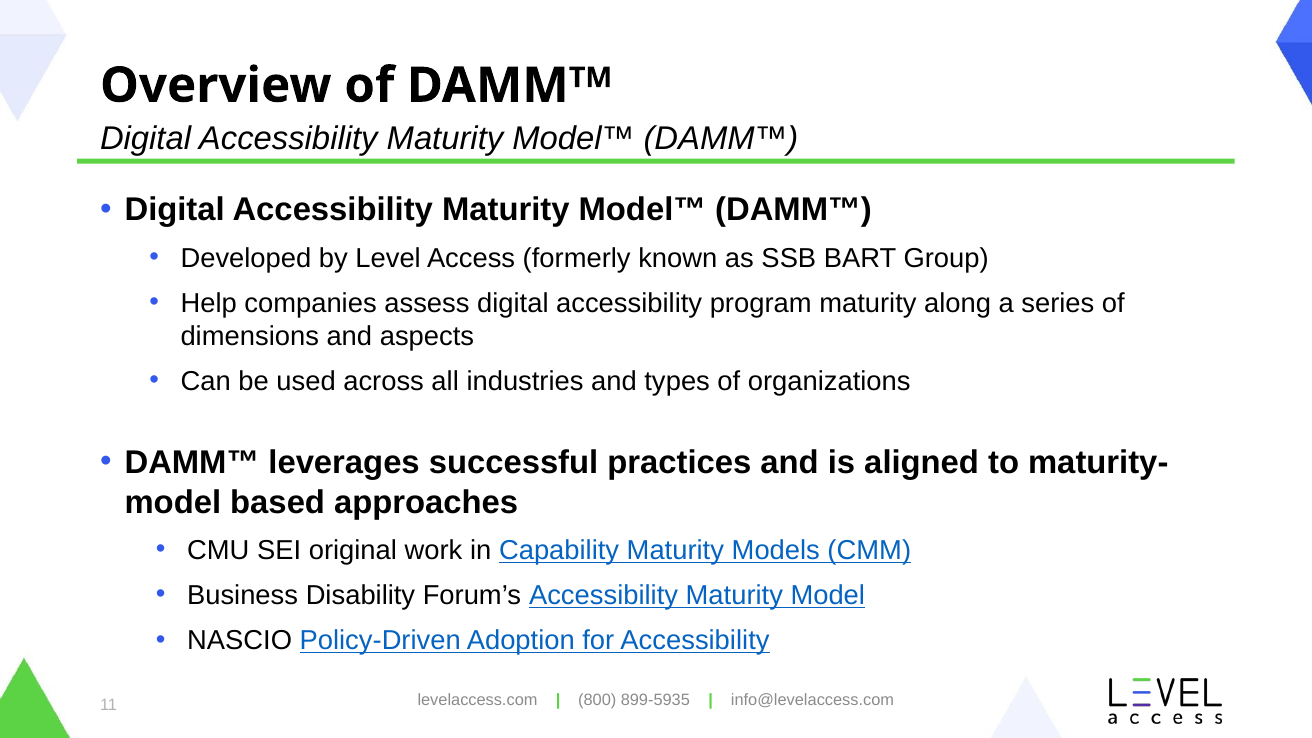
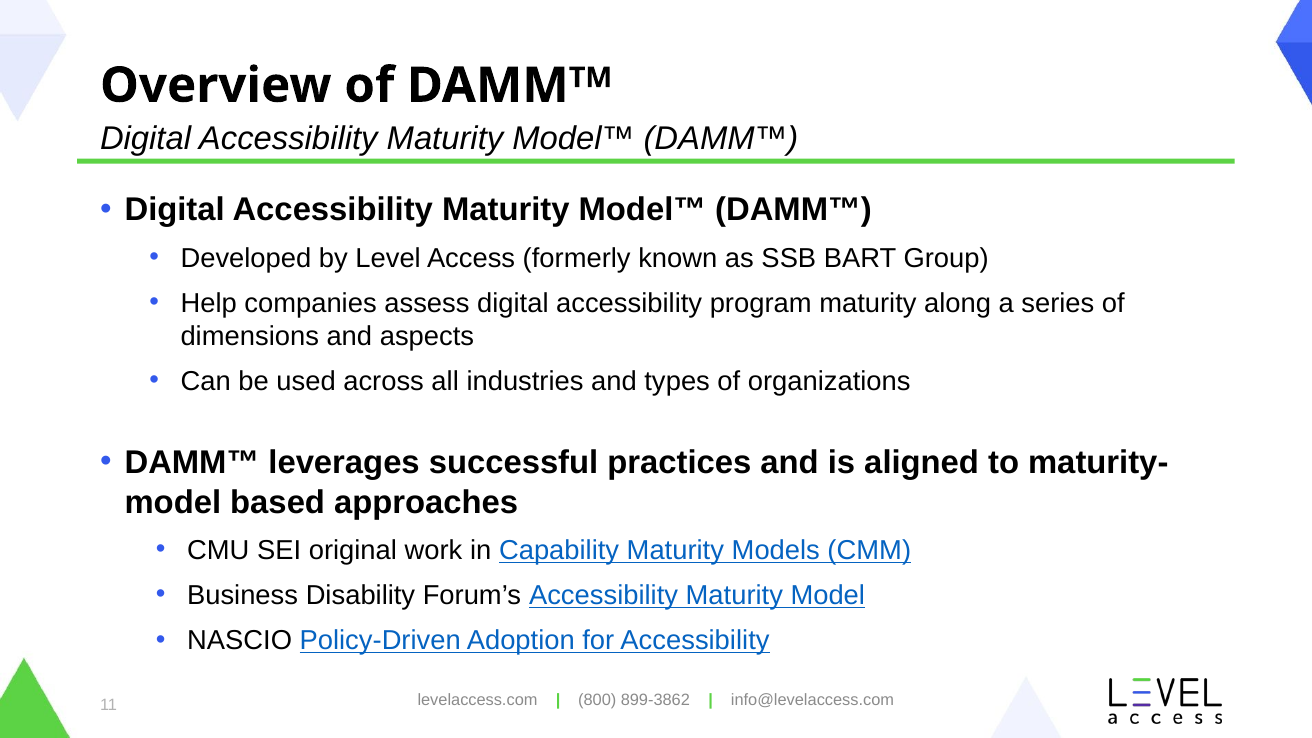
899-5935: 899-5935 -> 899-3862 (655, 700)
